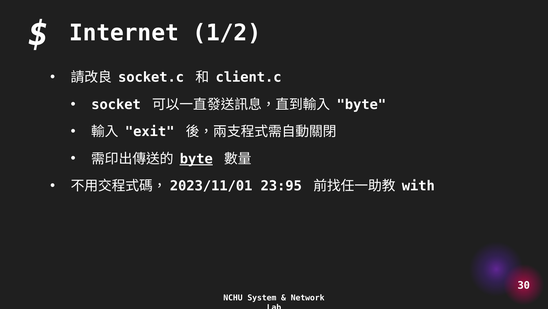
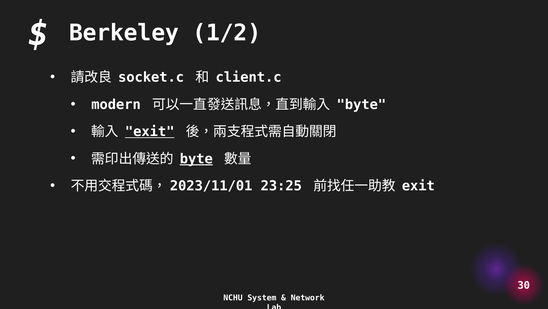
Internet: Internet -> Berkeley (124, 33)
socket: socket -> modern (116, 104)
exit underline: none -> present (150, 131)
23:95: 23:95 -> 23:25 (281, 186)
with: with -> exit (418, 186)
